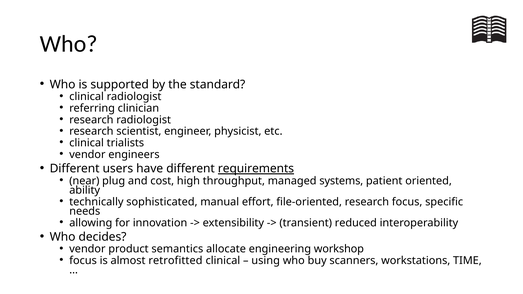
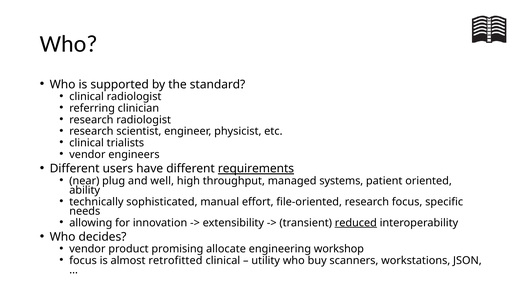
cost: cost -> well (162, 181)
reduced underline: none -> present (356, 223)
semantics: semantics -> promising (177, 249)
using: using -> utility (266, 261)
TIME: TIME -> JSON (467, 261)
